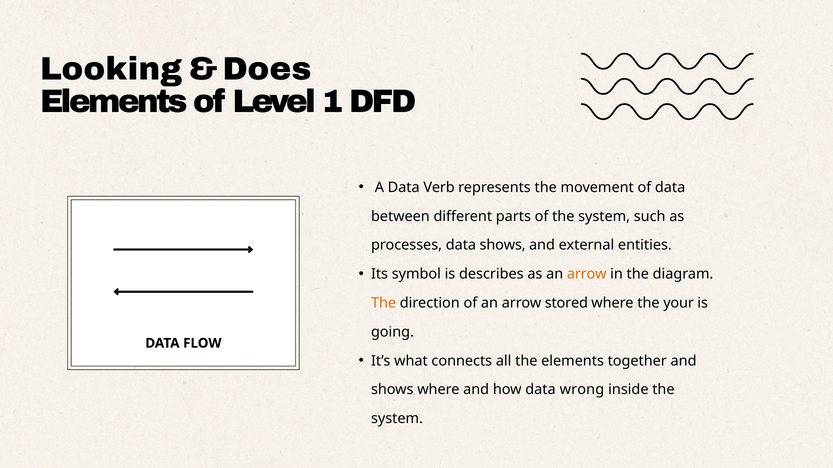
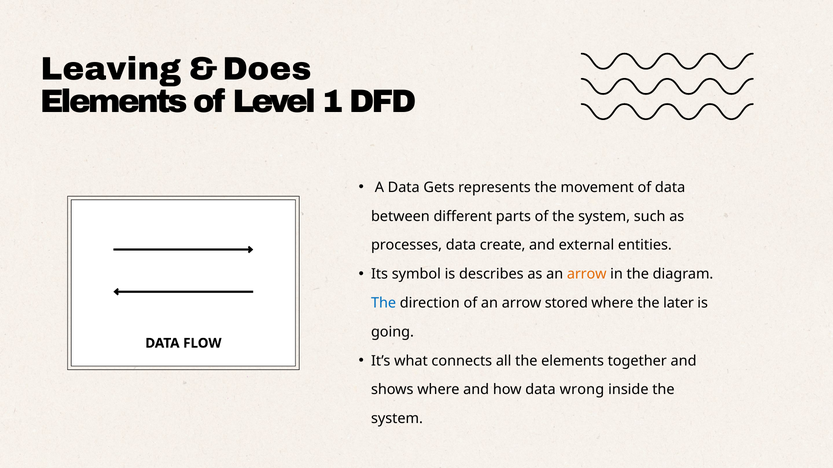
Looking: Looking -> Leaving (111, 69)
Verb: Verb -> Gets (439, 188)
data shows: shows -> create (503, 245)
The colour: orange -> blue (384, 303)
your: your -> later (679, 303)
